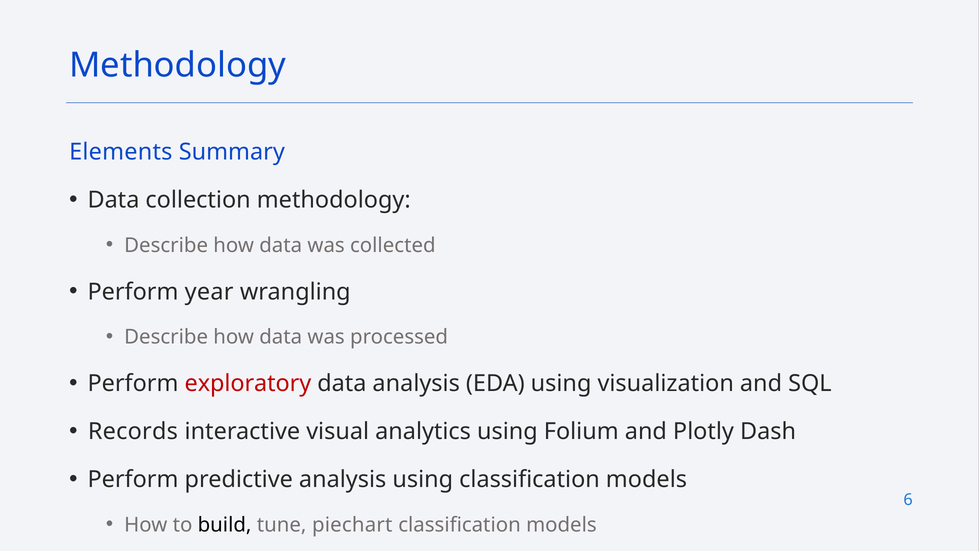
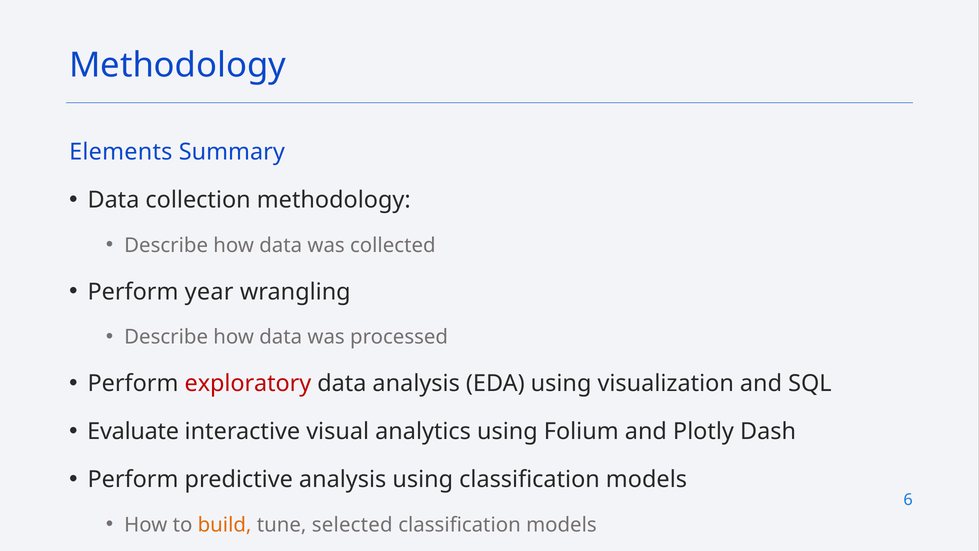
Records: Records -> Evaluate (133, 431)
build colour: black -> orange (225, 525)
piechart: piechart -> selected (352, 525)
